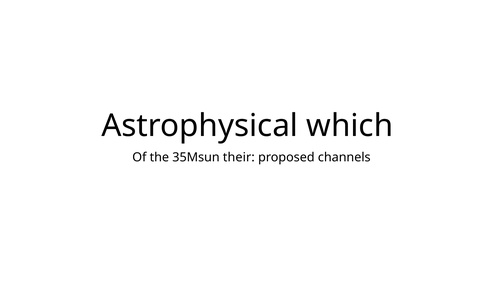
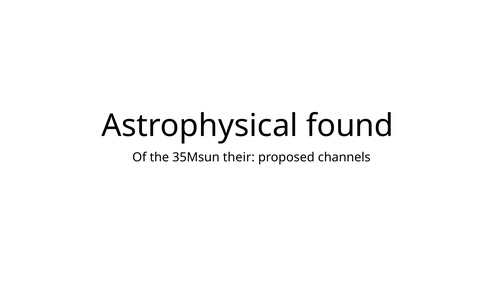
which: which -> found (350, 126)
